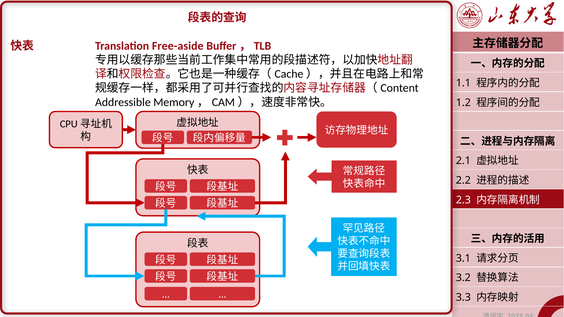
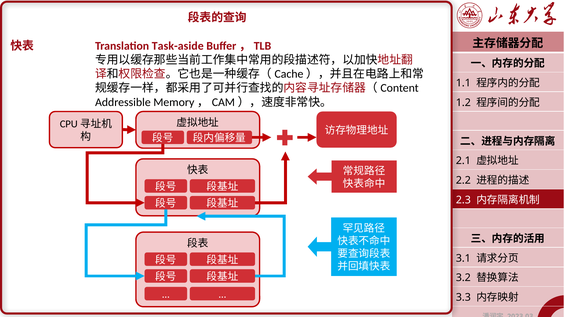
Free-aside: Free-aside -> Task-aside (178, 46)
